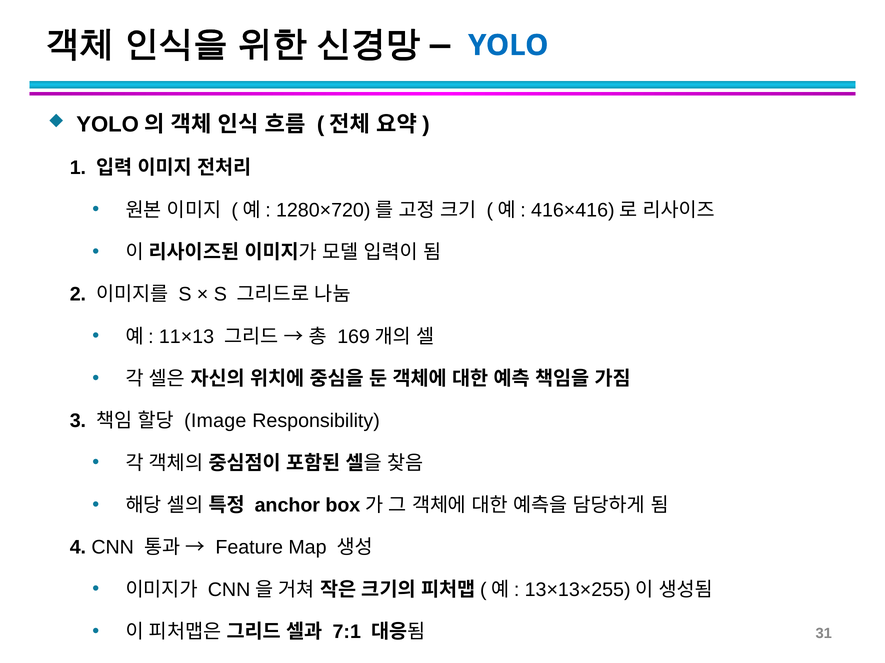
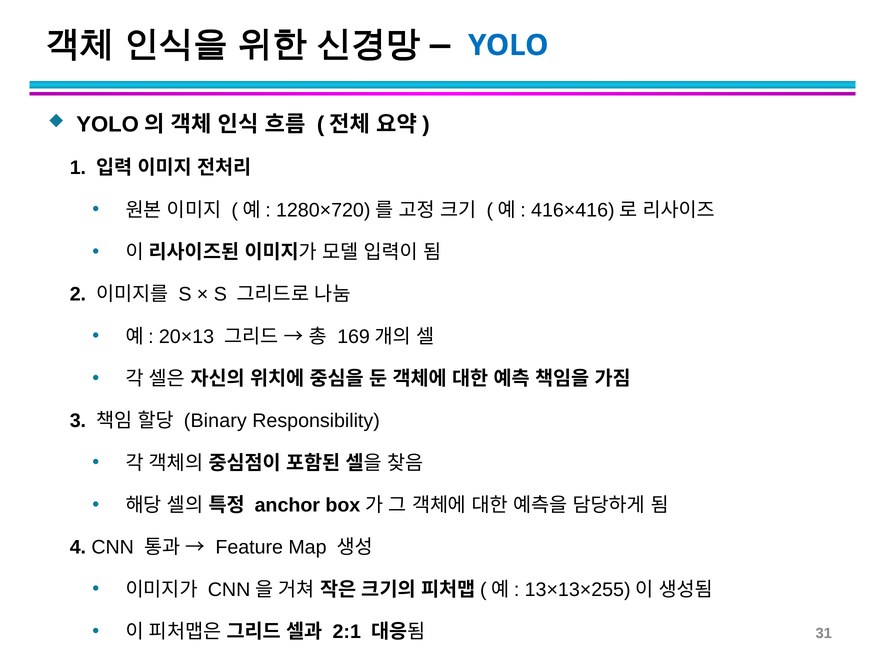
11×13: 11×13 -> 20×13 (187, 337)
Image: Image -> Binary (215, 421)
7:1: 7:1 -> 2:1 (347, 633)
